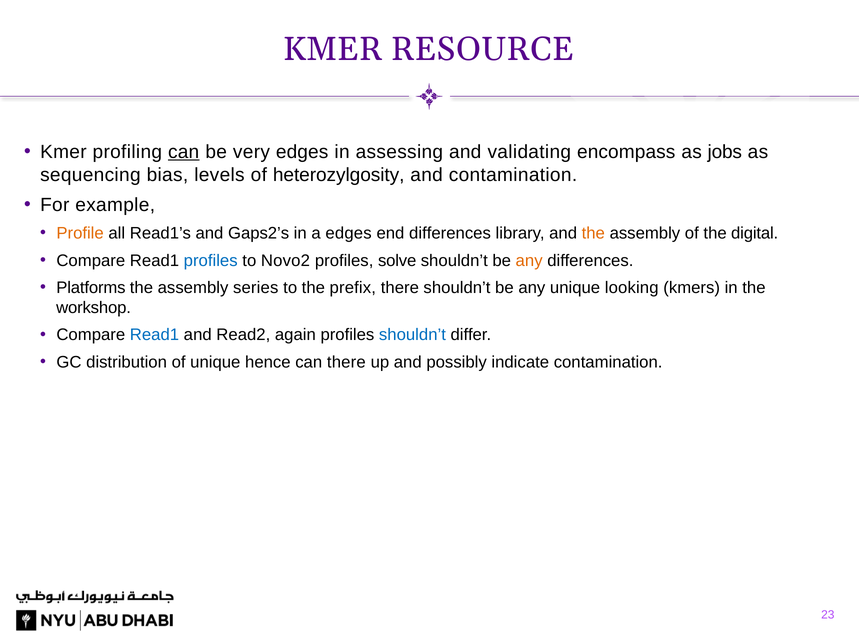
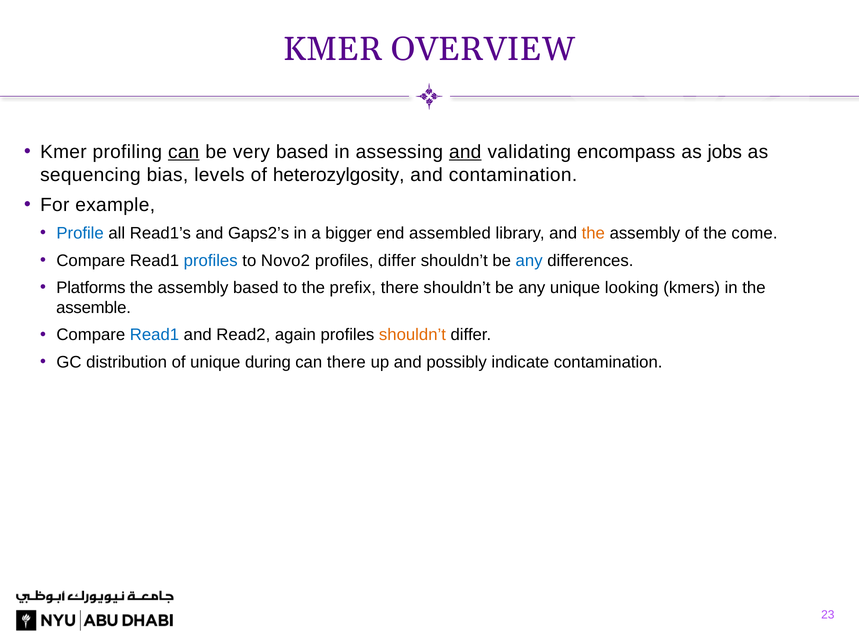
RESOURCE: RESOURCE -> OVERVIEW (483, 49)
very edges: edges -> based (302, 152)
and underline: none -> present (465, 152)
Profile colour: orange -> blue (80, 233)
a edges: edges -> bigger (349, 233)
end differences: differences -> assembled (450, 233)
digital: digital -> come (754, 233)
profiles solve: solve -> differ (397, 261)
any colour: orange -> blue (529, 261)
assembly series: series -> based (256, 288)
workshop: workshop -> assemble (94, 308)
shouldn’t colour: blue -> orange (412, 335)
hence: hence -> during (268, 362)
